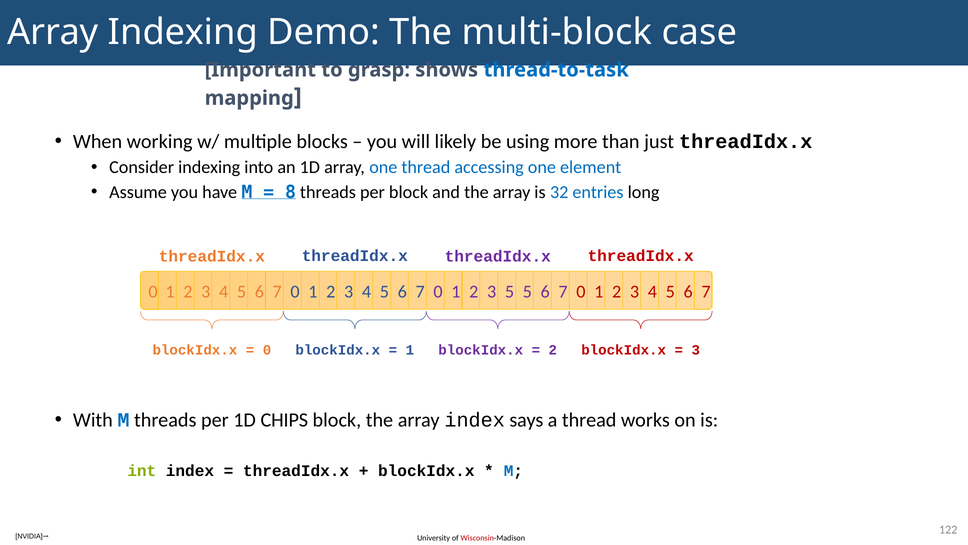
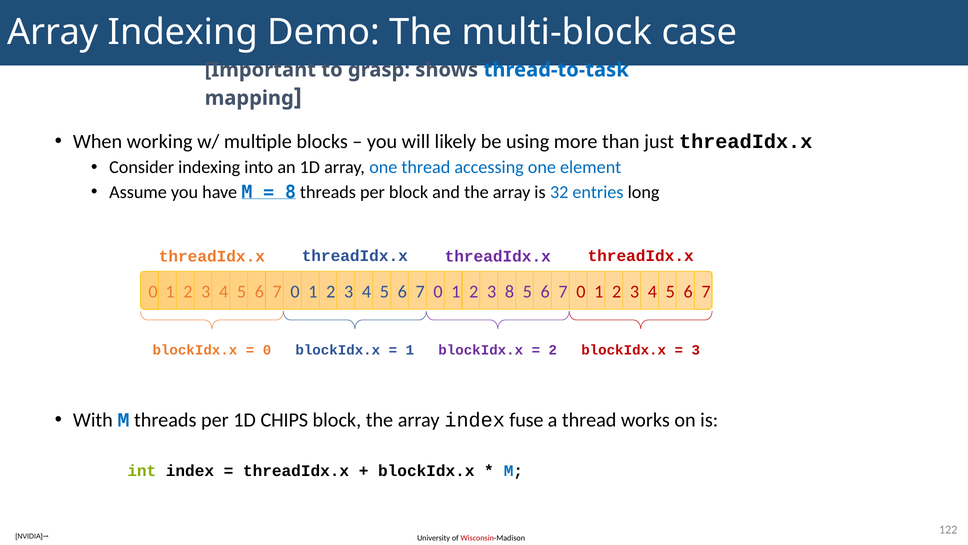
3 5: 5 -> 8 (509, 291)
says: says -> fuse (526, 420)
